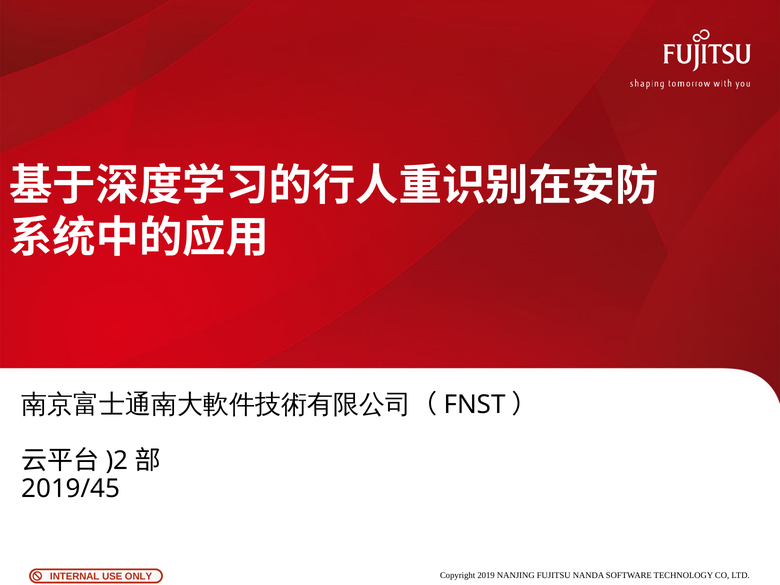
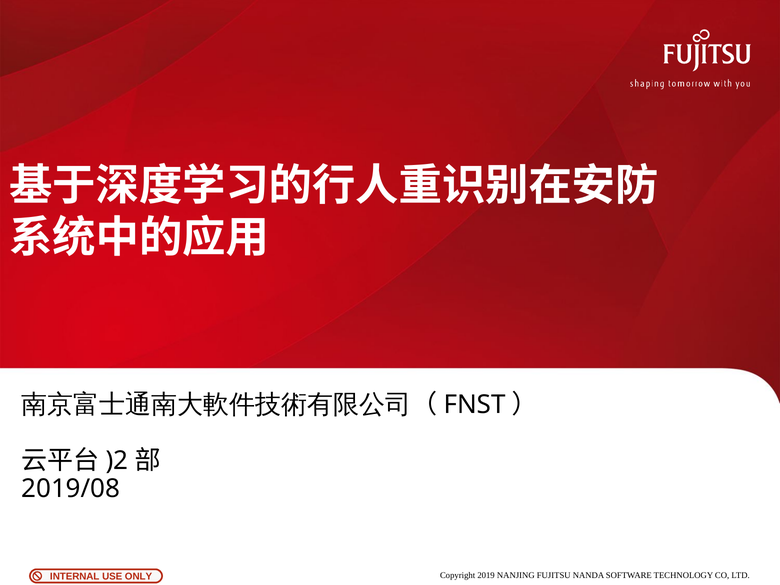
2019/45: 2019/45 -> 2019/08 (71, 489)
